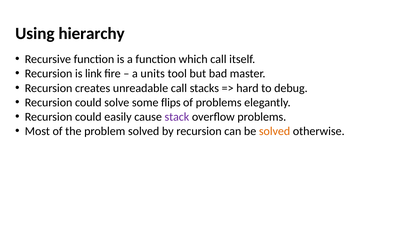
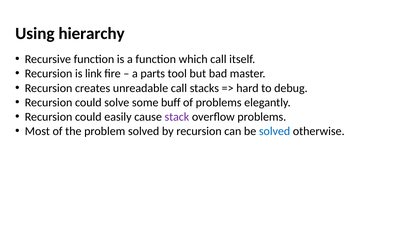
units: units -> parts (153, 74)
flips: flips -> buff (171, 103)
solved colour: orange -> blue (275, 131)
